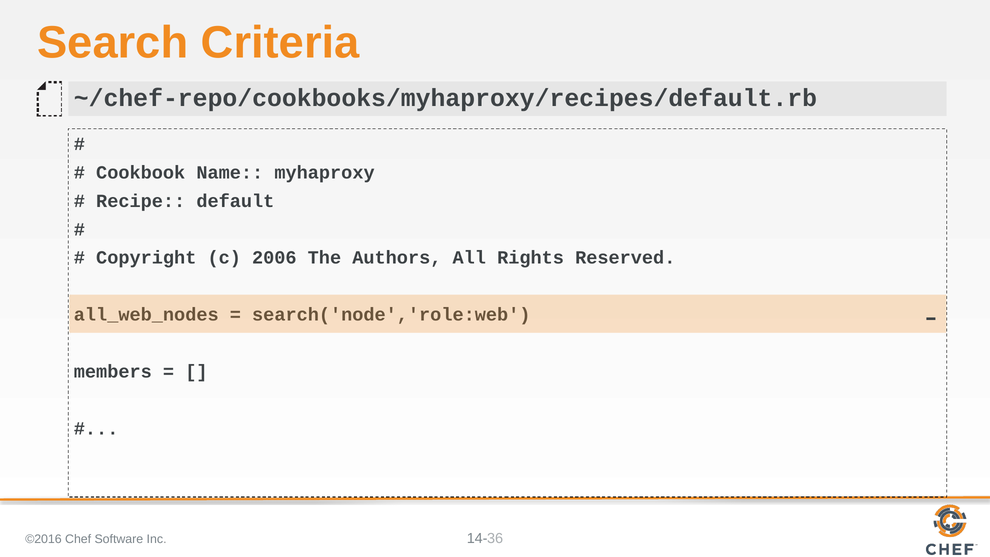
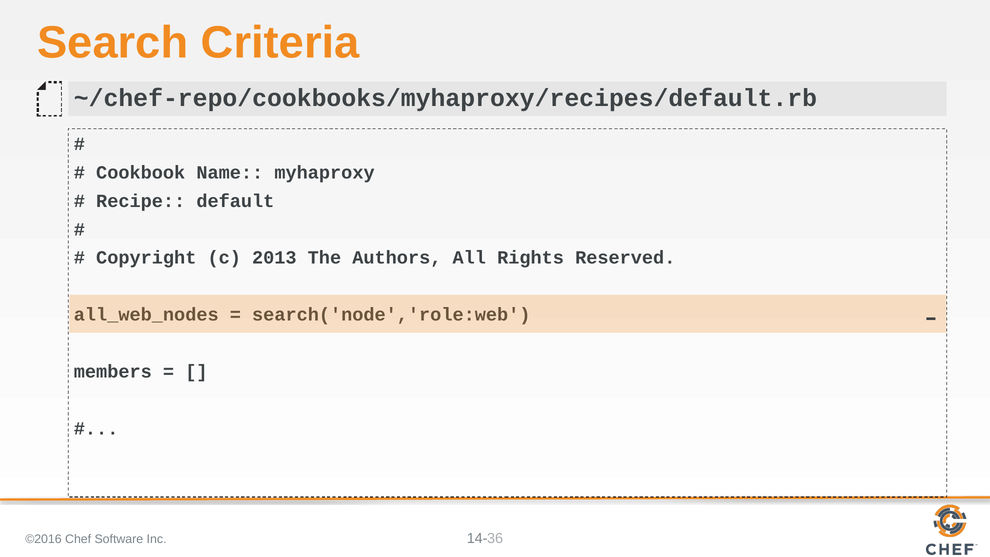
2006: 2006 -> 2013 (274, 258)
